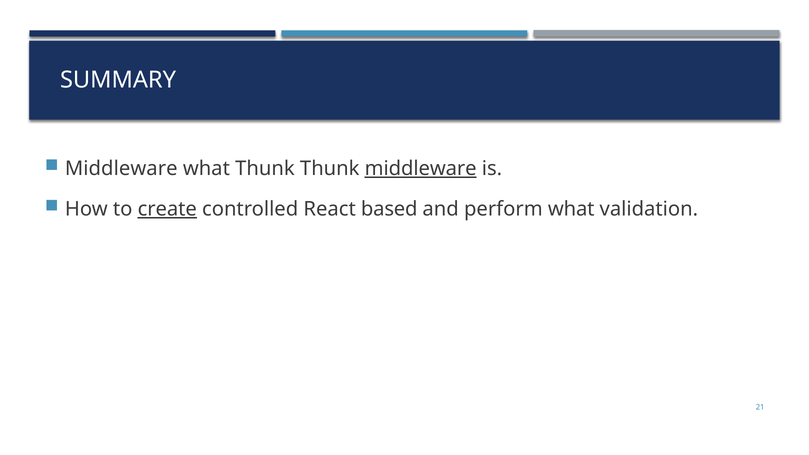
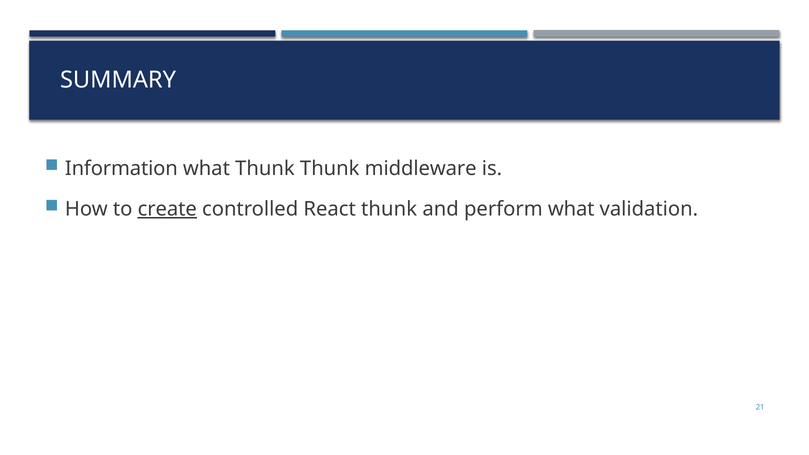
Middleware: Middleware -> Information (121, 169)
middleware underline: present -> none (421, 169)
React based: based -> thunk (389, 209)
